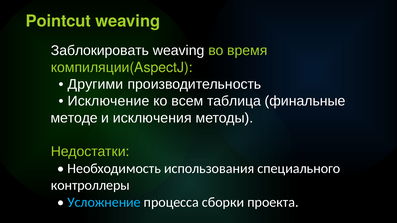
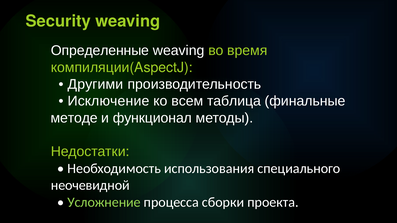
Pointcut: Pointcut -> Security (58, 21)
Заблокировать: Заблокировать -> Определенные (100, 51)
исключения: исключения -> функционал (152, 118)
контроллеры: контроллеры -> неочевидной (90, 186)
Усложнение colour: light blue -> light green (104, 202)
